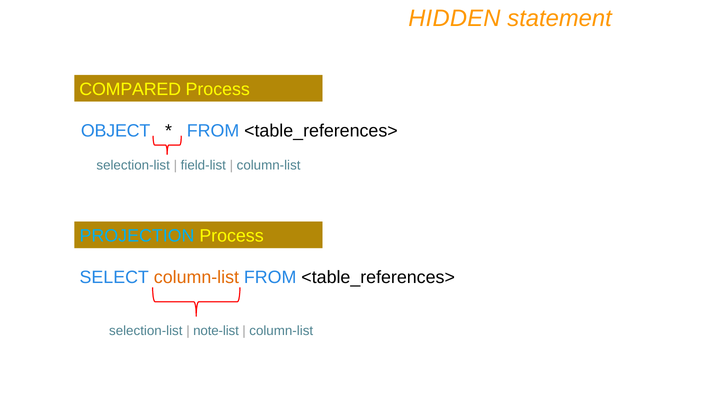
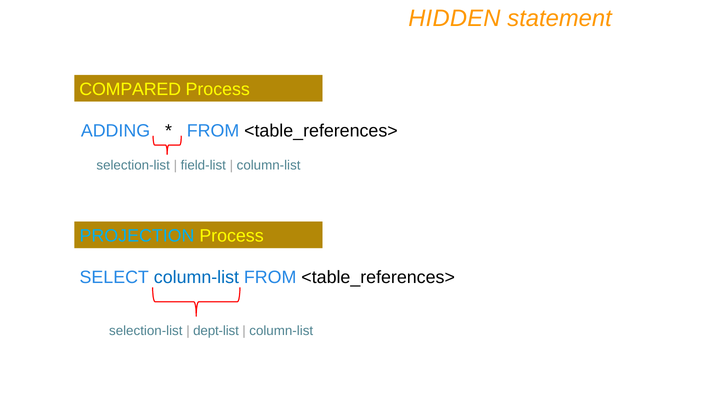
OBJECT: OBJECT -> ADDING (116, 131)
column-list colour: orange -> blue (196, 277)
note-list: note-list -> dept-list (216, 331)
